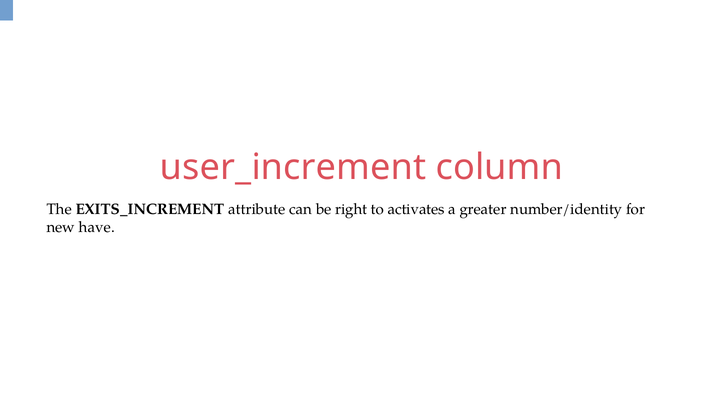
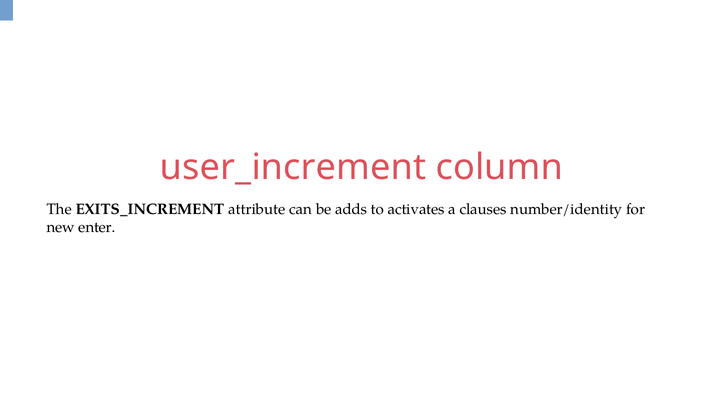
right: right -> adds (351, 209)
greater: greater -> clauses (483, 209)
have: have -> enter (97, 227)
